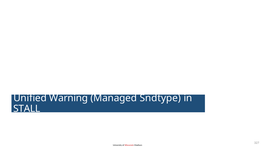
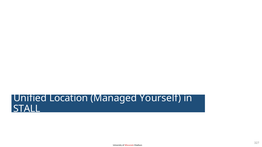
Warning: Warning -> Location (69, 98)
Sndtype: Sndtype -> Yourself (160, 98)
